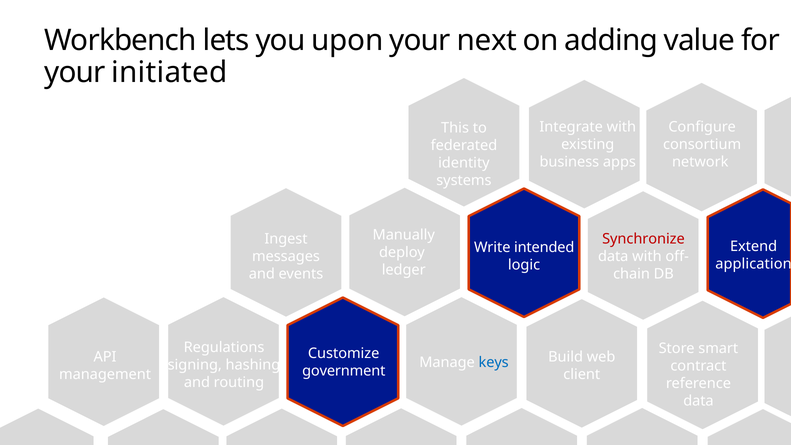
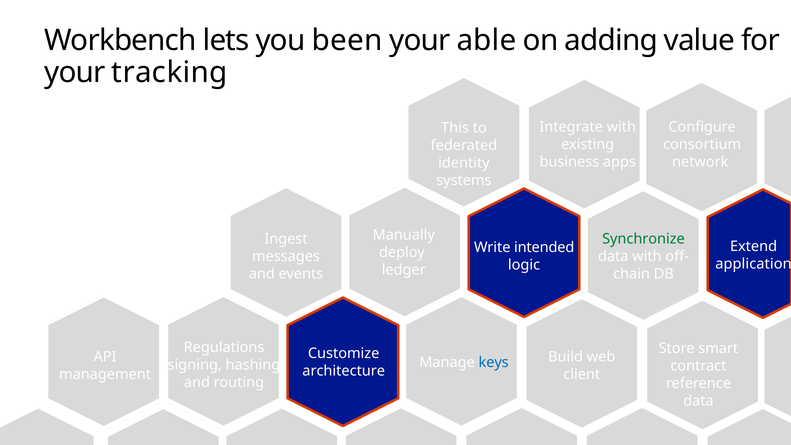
upon: upon -> been (347, 41)
next: next -> able (487, 41)
initiated: initiated -> tracking (169, 73)
Synchronize colour: red -> green (643, 239)
government: government -> architecture (344, 371)
